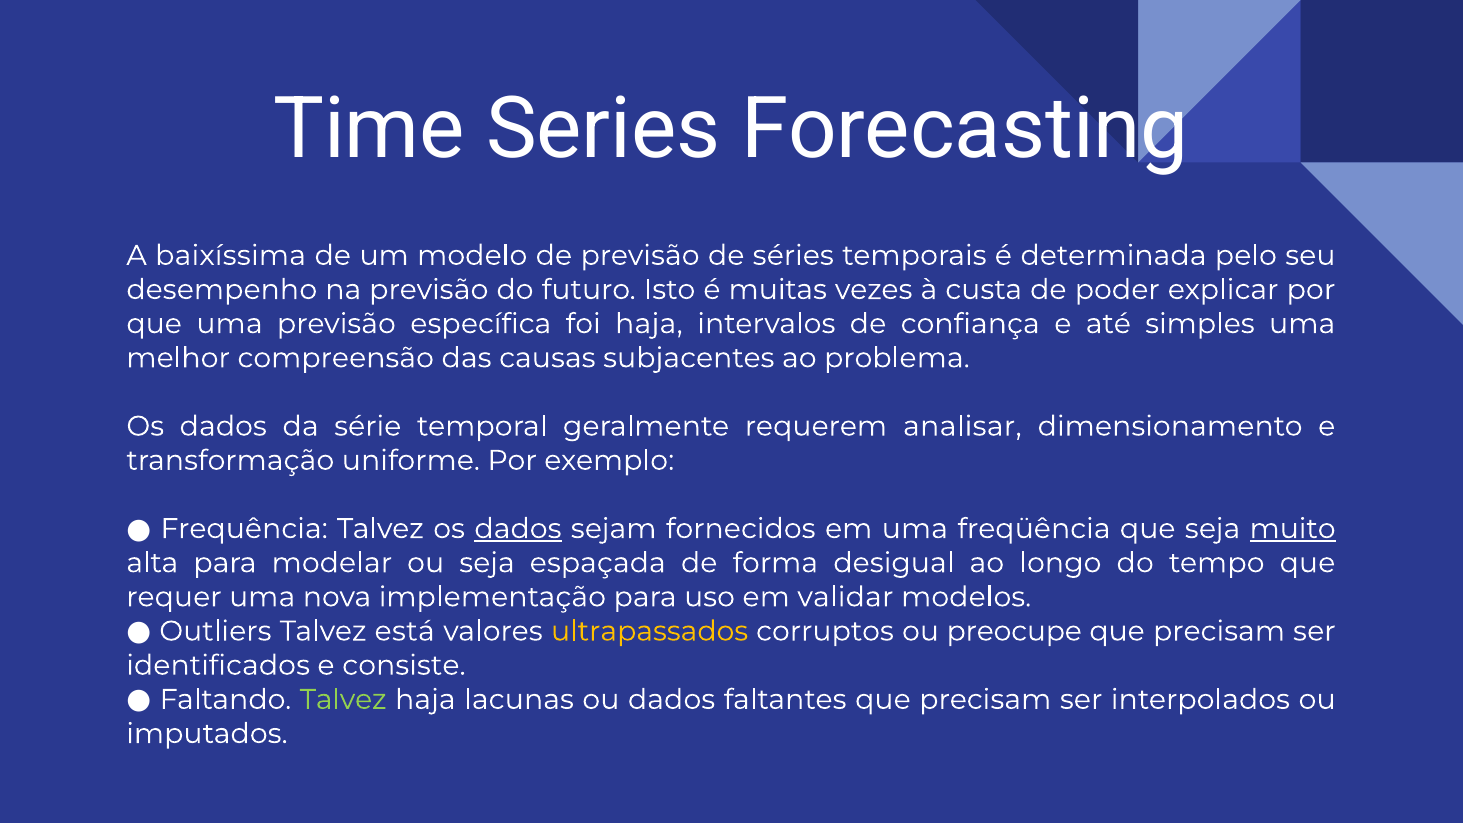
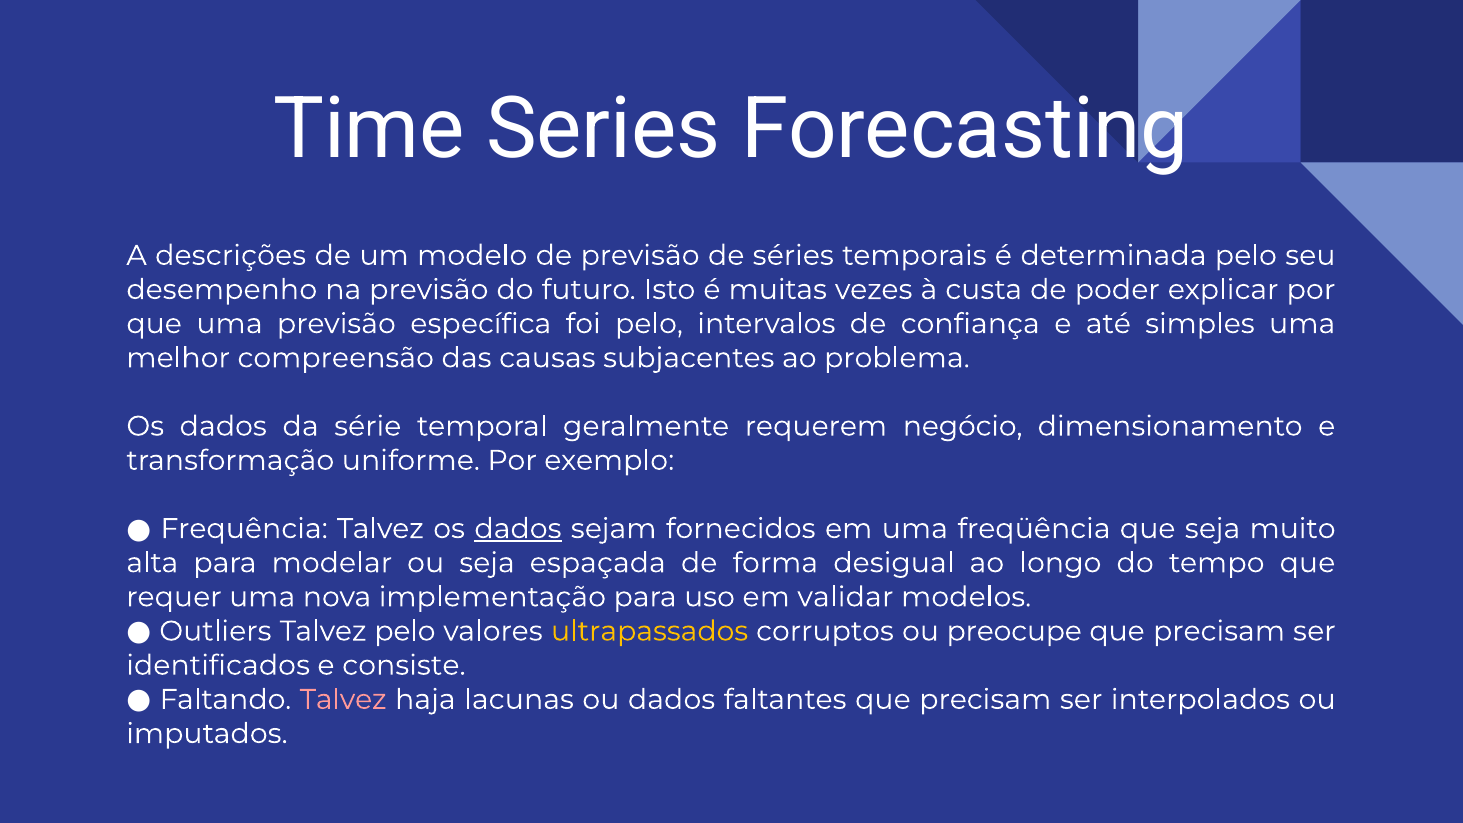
baixíssima: baixíssima -> descrições (231, 255)
foi haja: haja -> pelo (649, 324)
analisar: analisar -> negócio (963, 426)
muito underline: present -> none (1293, 529)
Talvez está: está -> pelo (405, 631)
Talvez colour: light green -> pink (343, 699)
